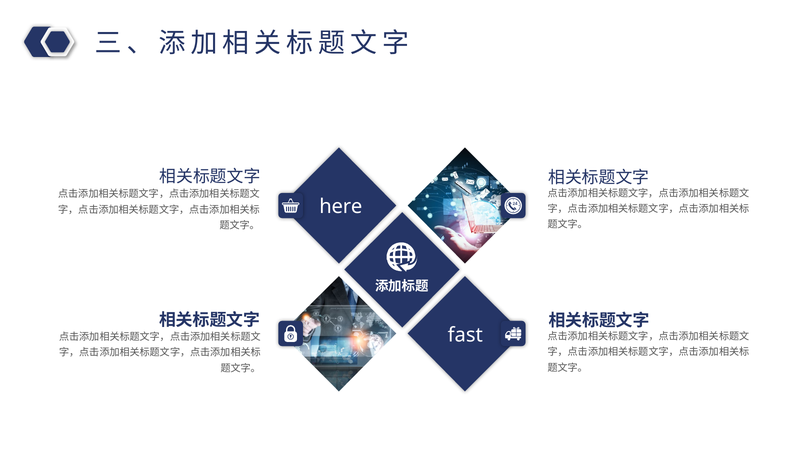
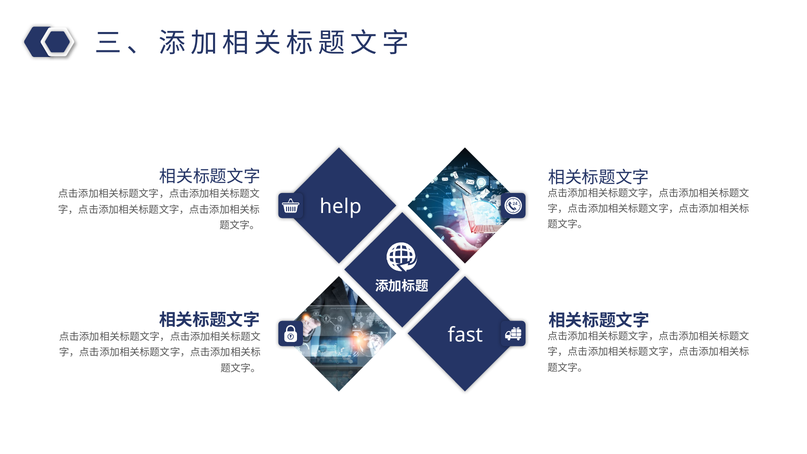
here: here -> help (341, 207)
